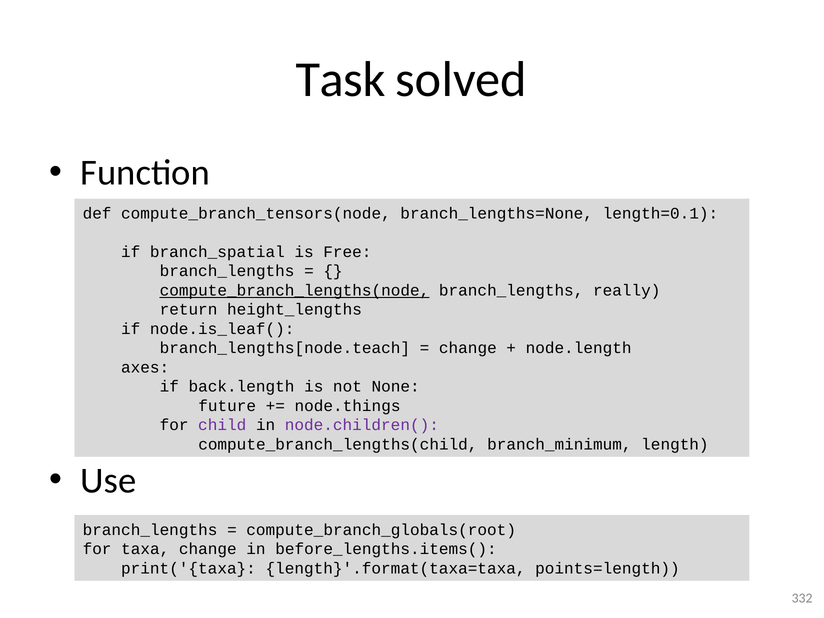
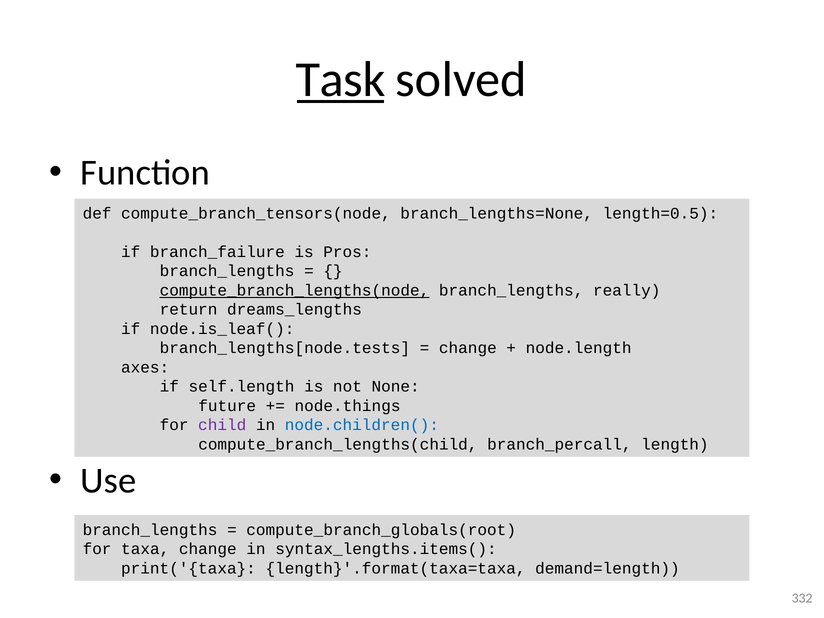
Task underline: none -> present (341, 80)
length=0.1: length=0.1 -> length=0.5 (660, 213)
branch_spatial: branch_spatial -> branch_failure (217, 252)
Free: Free -> Pros (347, 252)
height_lengths: height_lengths -> dreams_lengths (294, 310)
branch_lengths[node.teach: branch_lengths[node.teach -> branch_lengths[node.tests (285, 348)
back.length: back.length -> self.length (241, 387)
node.children( colour: purple -> blue (362, 425)
branch_minimum: branch_minimum -> branch_percall (559, 444)
before_lengths.items(: before_lengths.items( -> syntax_lengths.items( (386, 549)
points=length: points=length -> demand=length (607, 568)
